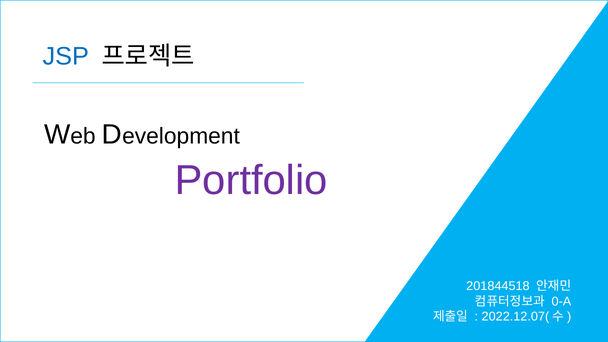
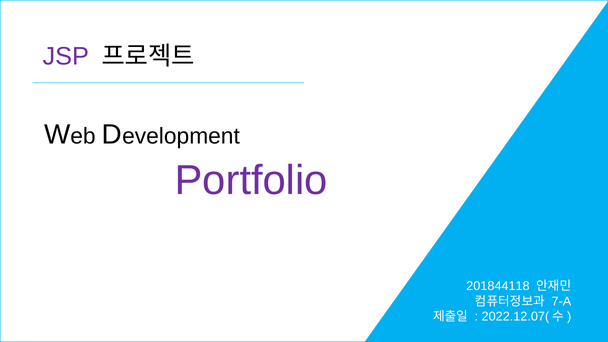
JSP colour: blue -> purple (66, 56)
201844518: 201844518 -> 201844118 (498, 286)
0-A: 0-A -> 7-A (561, 301)
